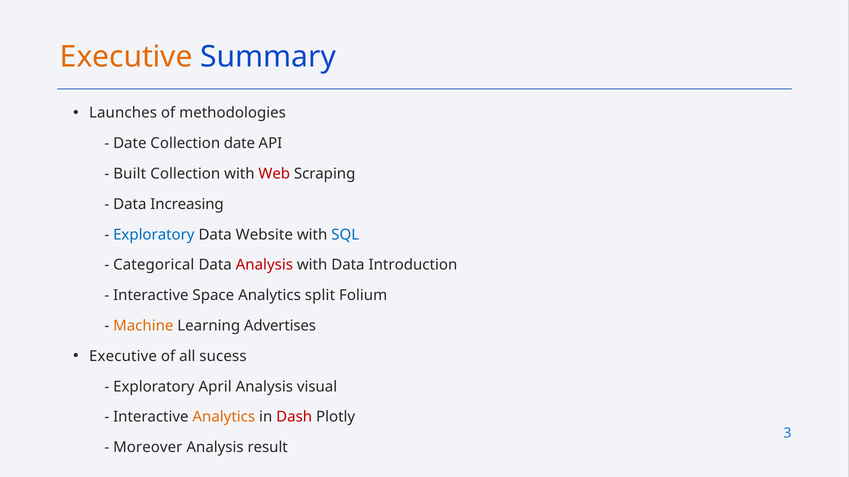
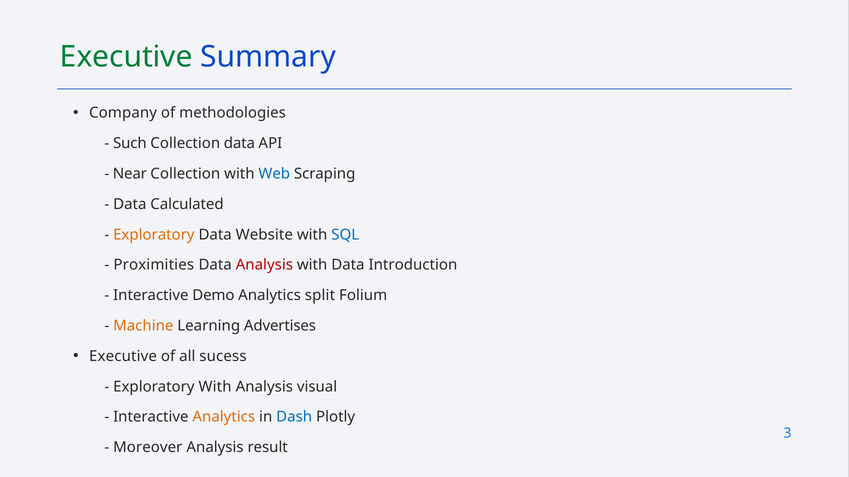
Executive colour: orange -> green (126, 57)
Launches: Launches -> Company (123, 113)
Date: Date -> Such (130, 144)
Collection date: date -> data (239, 144)
Built: Built -> Near (130, 174)
Web colour: red -> blue (274, 174)
Increasing: Increasing -> Calculated (187, 204)
Exploratory colour: blue -> orange (154, 235)
Categorical: Categorical -> Proximities (154, 265)
Space: Space -> Demo (213, 296)
Exploratory April: April -> With (215, 387)
Dash colour: red -> blue (294, 417)
